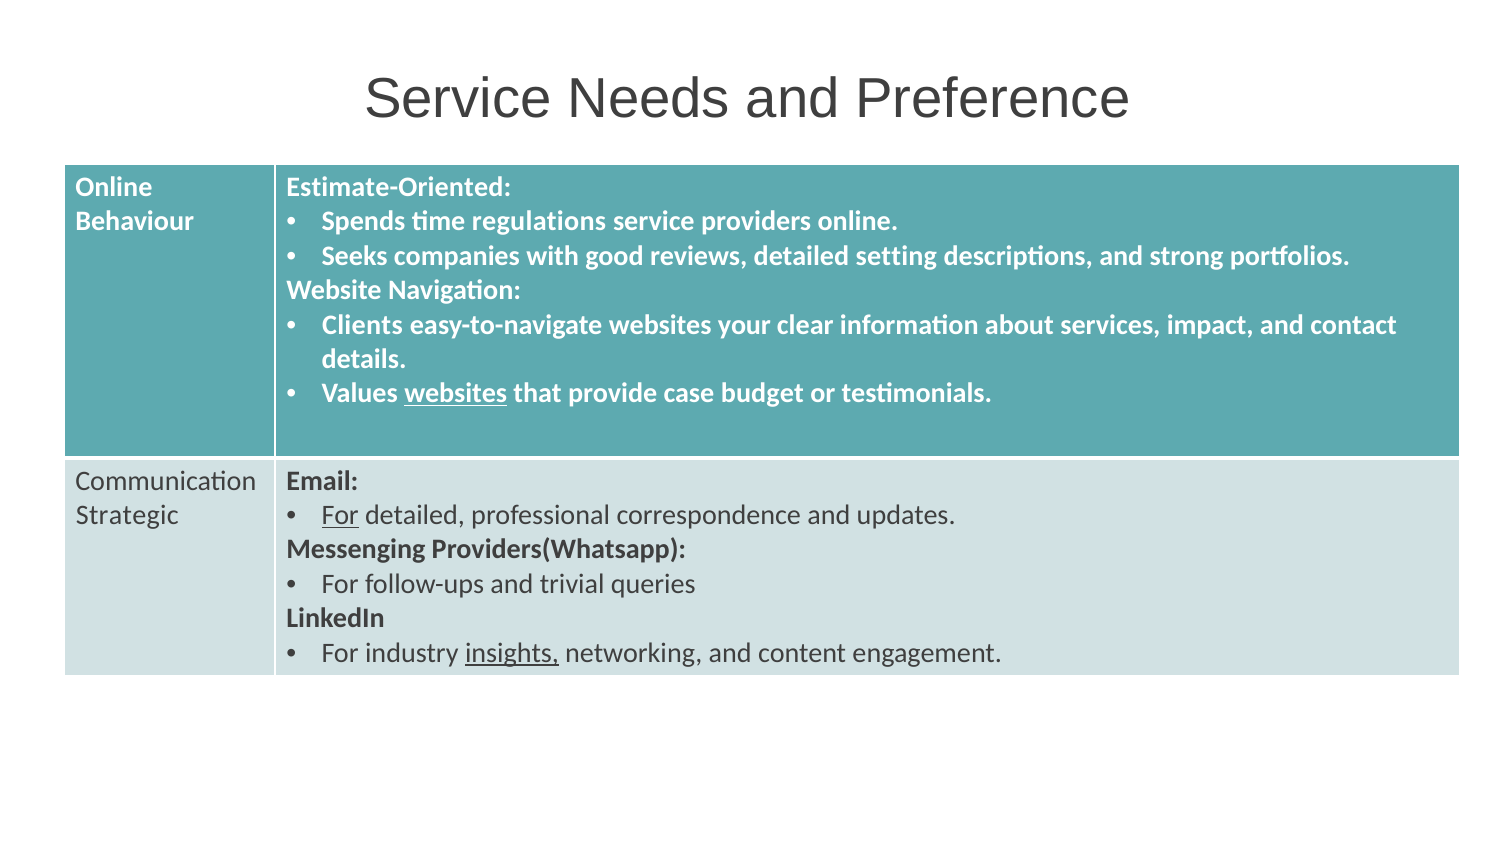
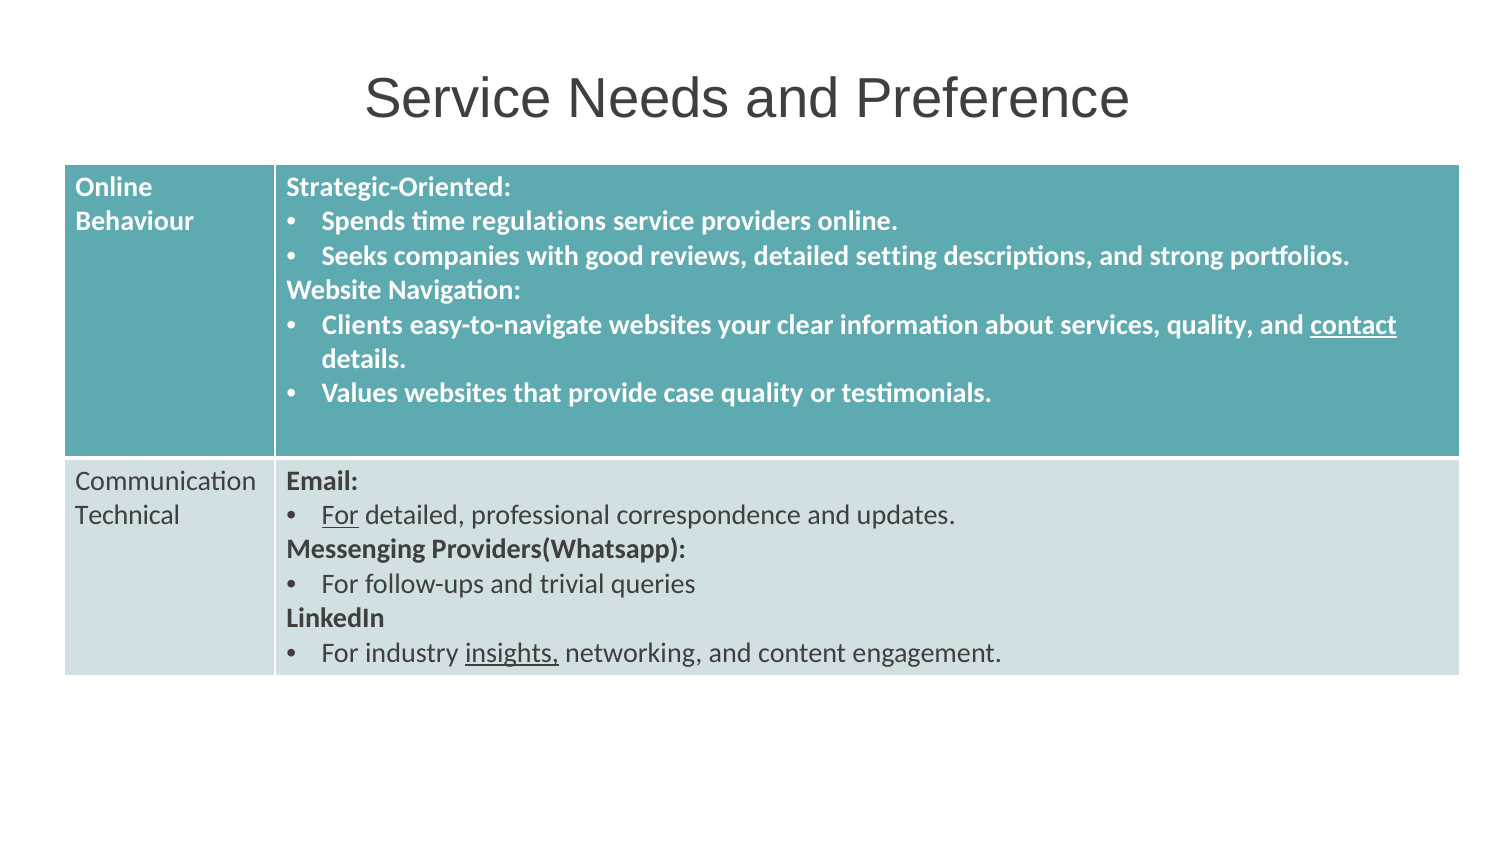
Estimate-Oriented: Estimate-Oriented -> Strategic-Oriented (399, 187)
services impact: impact -> quality (1210, 325)
contact underline: none -> present (1354, 325)
websites underline: present -> none (456, 393)
case budget: budget -> quality (762, 393)
Strategic: Strategic -> Technical (128, 515)
